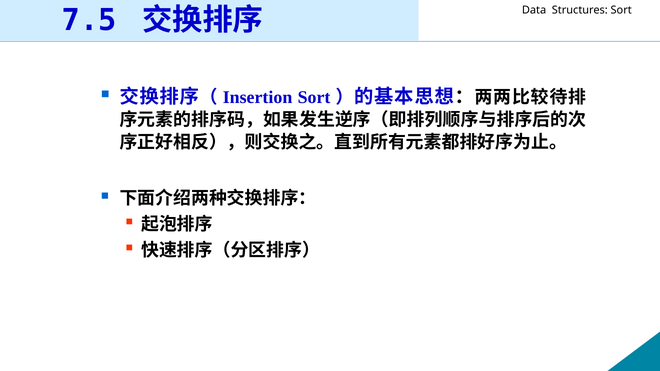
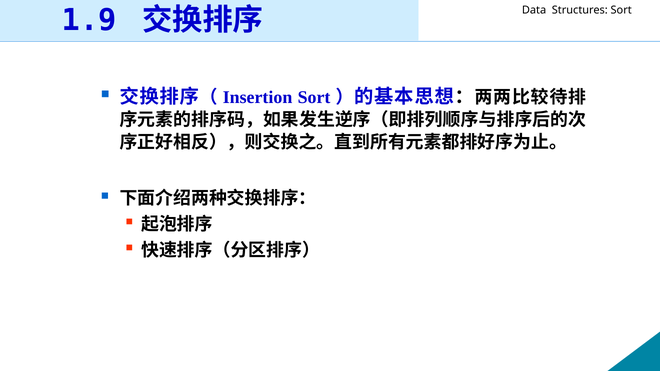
7.5: 7.5 -> 1.9 (89, 20)
